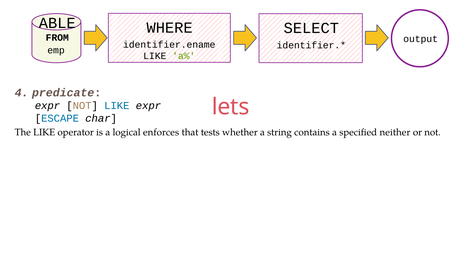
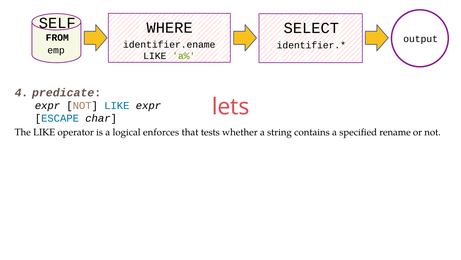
ABLE: ABLE -> SELF (57, 23)
neither: neither -> rename (395, 132)
